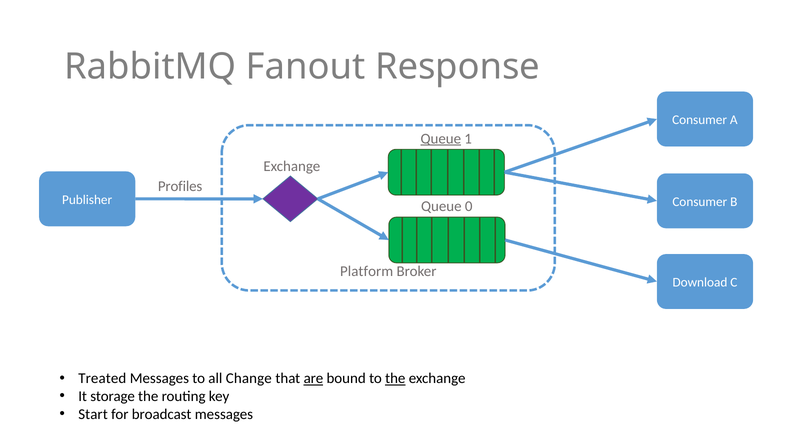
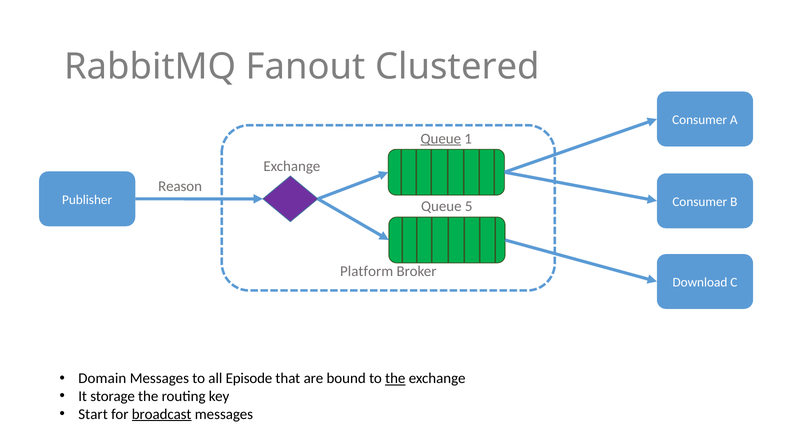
Response: Response -> Clustered (457, 67)
Profiles: Profiles -> Reason (180, 186)
0: 0 -> 5 (469, 206)
Treated: Treated -> Domain (102, 378)
Change: Change -> Episode (249, 378)
are underline: present -> none (313, 378)
broadcast underline: none -> present (162, 414)
